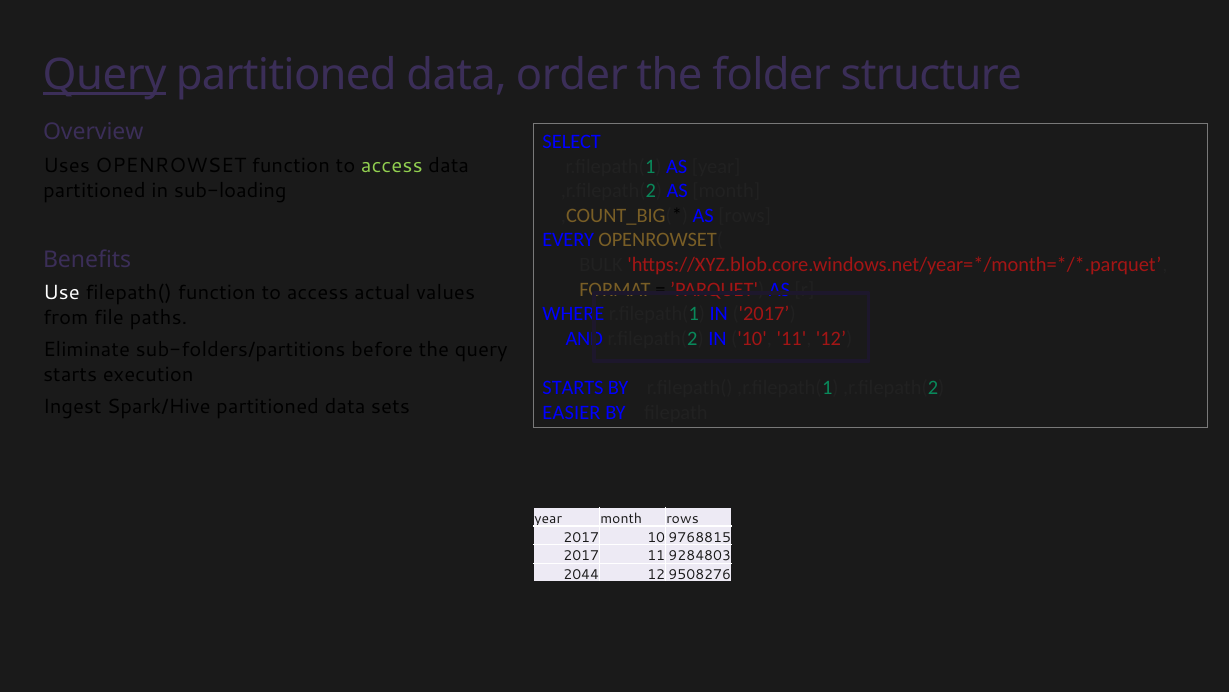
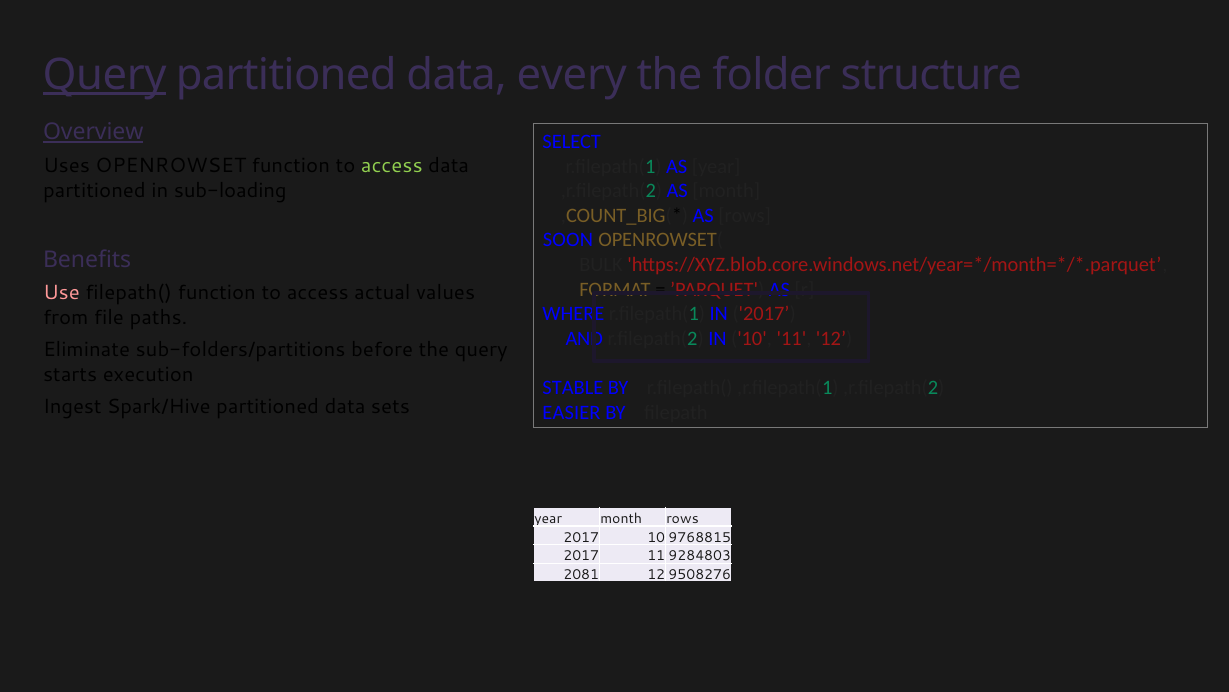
order: order -> every (572, 75)
Overview underline: none -> present (93, 132)
EVERY: EVERY -> SOON (568, 240)
Use colour: white -> pink (61, 293)
STARTS: STARTS -> STABLE (573, 387)
2044: 2044 -> 2081 (581, 574)
